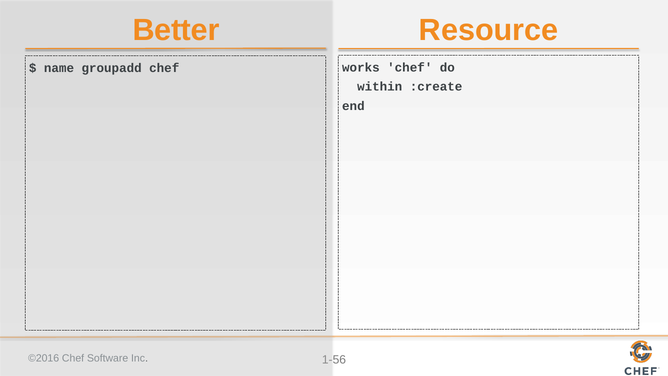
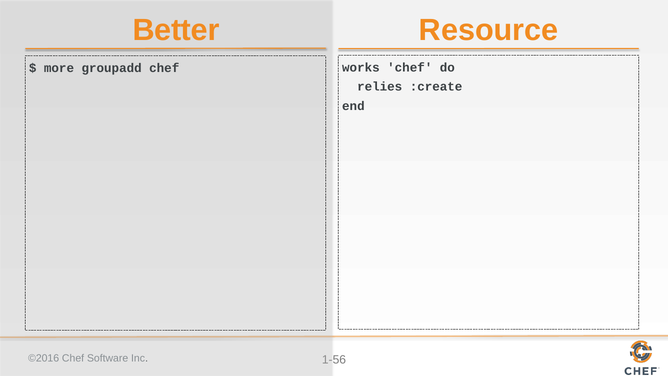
name: name -> more (59, 68)
within: within -> relies (380, 87)
